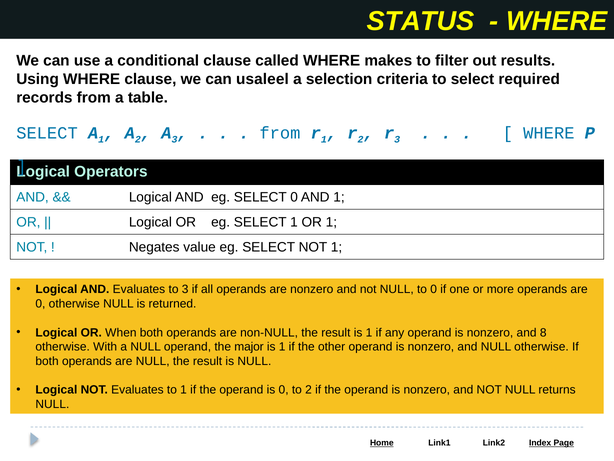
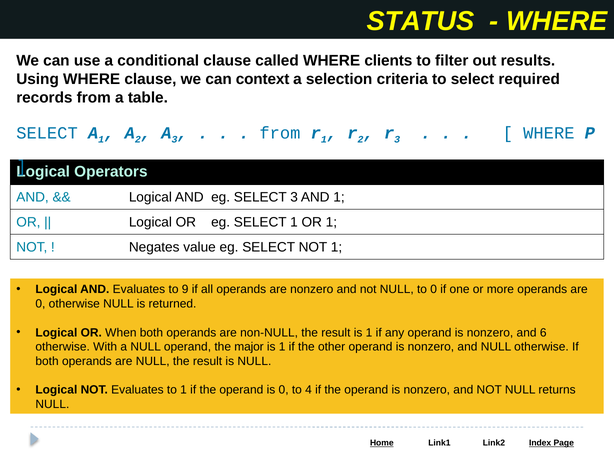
makes: makes -> clients (388, 60)
usaleel: usaleel -> context (263, 79)
SELECT 0: 0 -> 3 (294, 197)
to 3: 3 -> 9 (185, 289)
8: 8 -> 6 (543, 332)
to 2: 2 -> 4 (308, 390)
